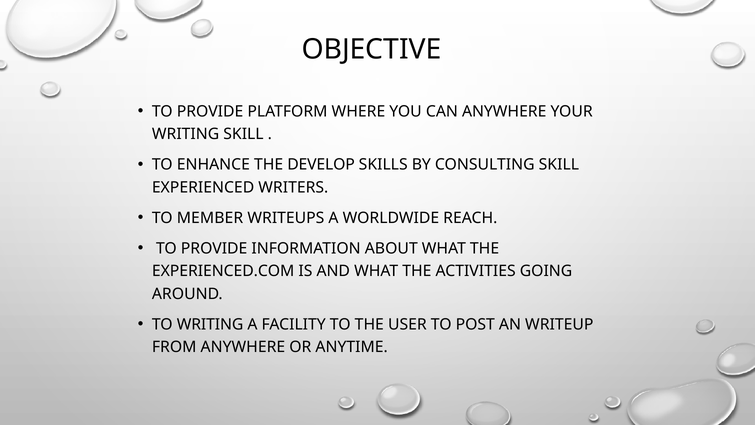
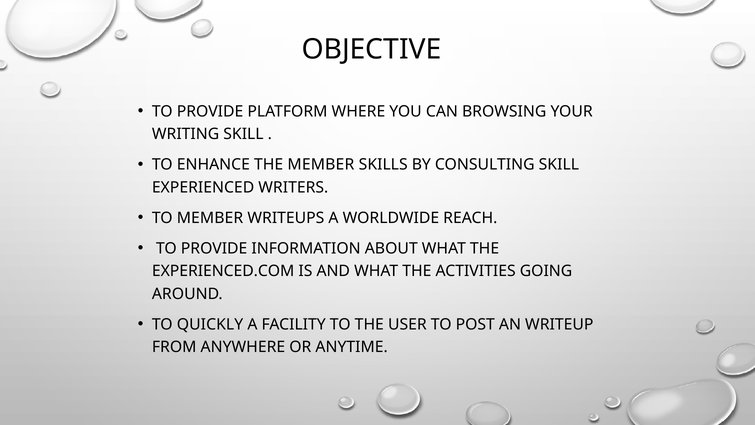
CAN ANYWHERE: ANYWHERE -> BROWSING (504, 112)
THE DEVELOP: DEVELOP -> MEMBER (321, 165)
TO WRITING: WRITING -> QUICKLY (210, 324)
